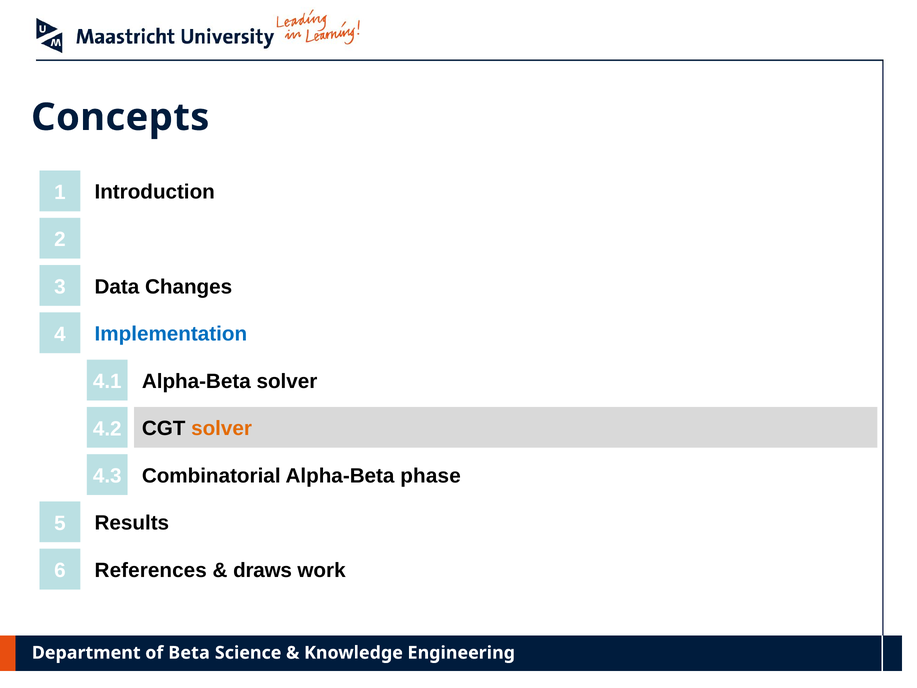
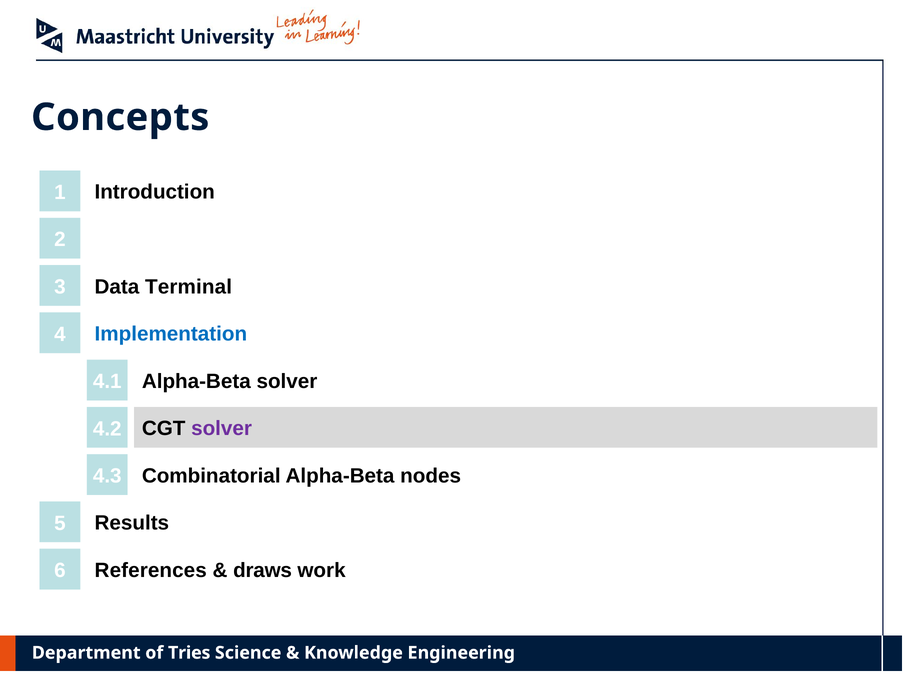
Changes: Changes -> Terminal (189, 287)
solver colour: orange -> purple (222, 428)
phase: phase -> nodes (431, 476)
Beta: Beta -> Tries (189, 653)
